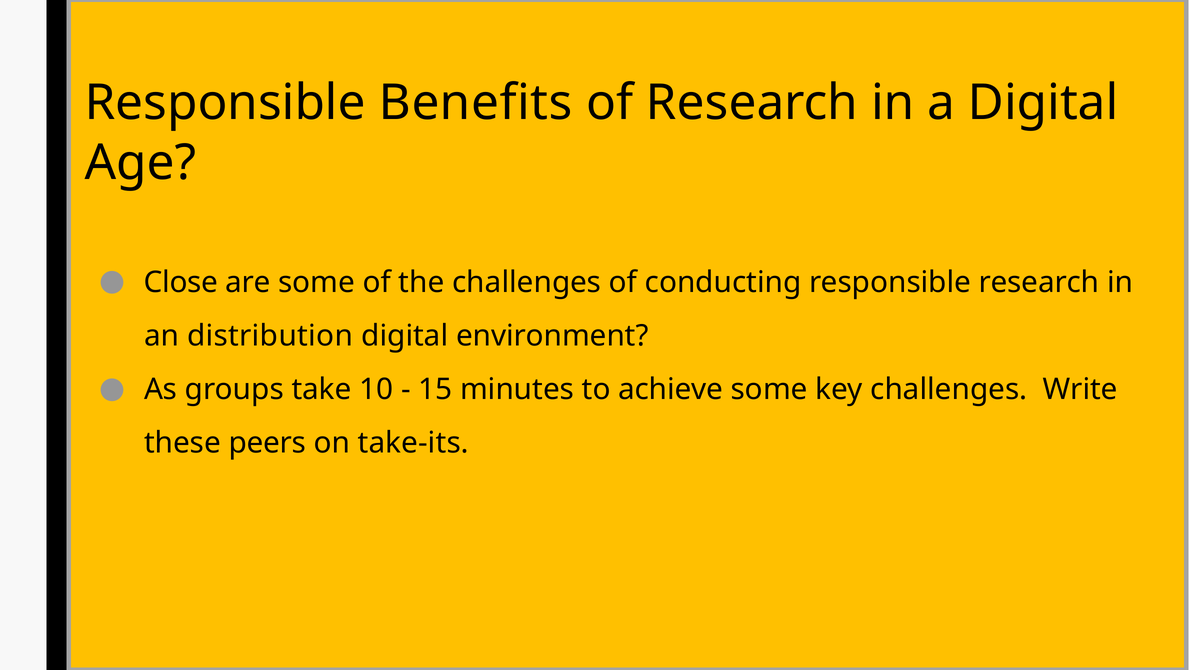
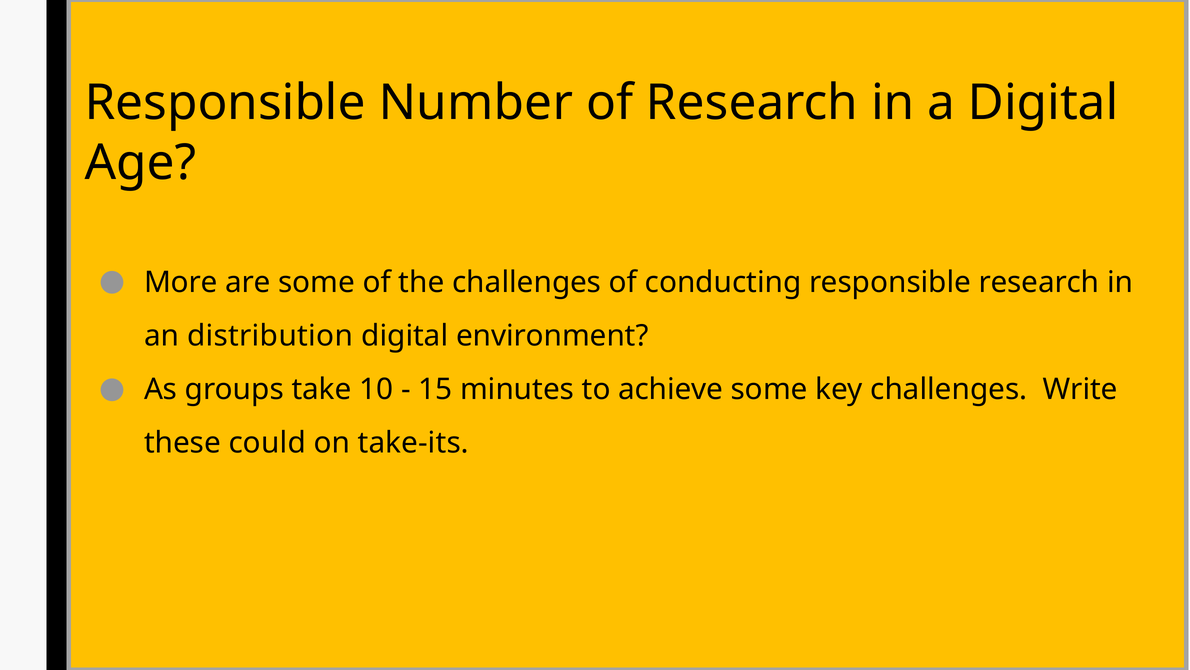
Benefits: Benefits -> Number (476, 103)
Close: Close -> More (181, 282)
peers: peers -> could (267, 443)
